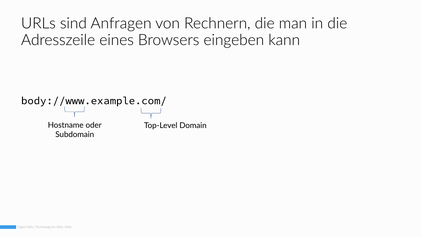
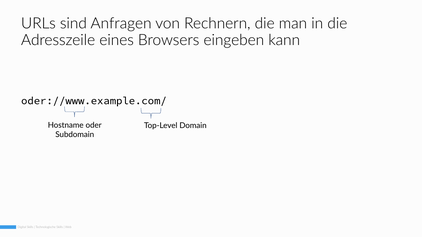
body://www.example.com/: body://www.example.com/ -> oder://www.example.com/ (94, 101)
